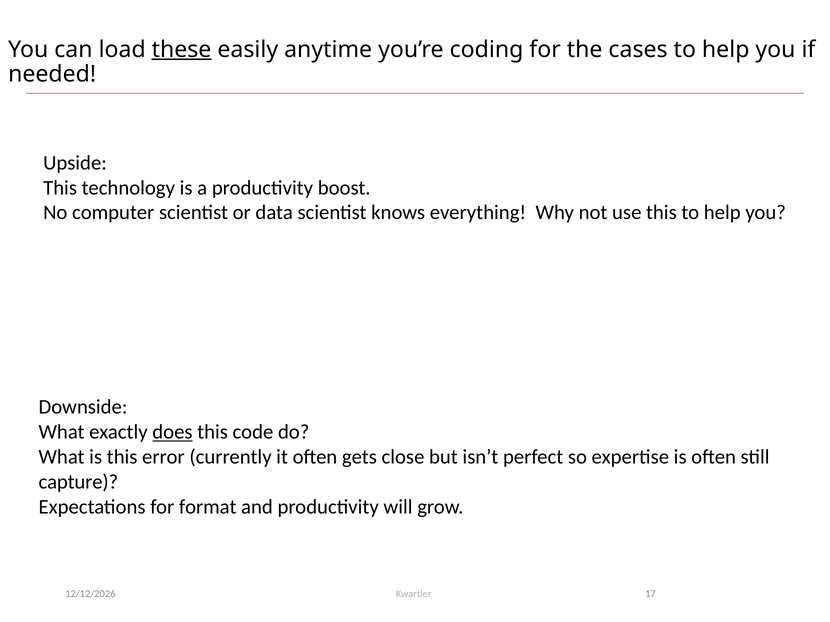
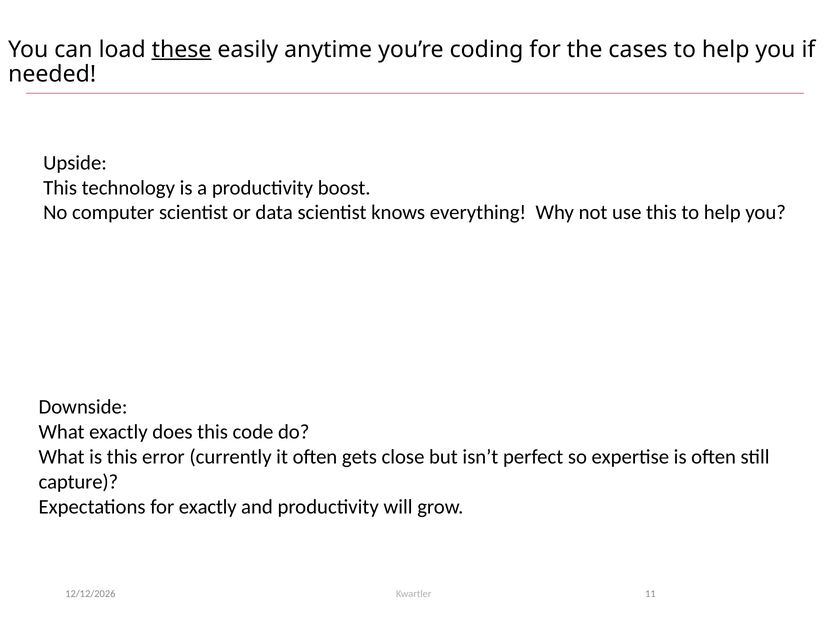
does underline: present -> none (172, 432)
for format: format -> exactly (208, 507)
17: 17 -> 11 (650, 594)
